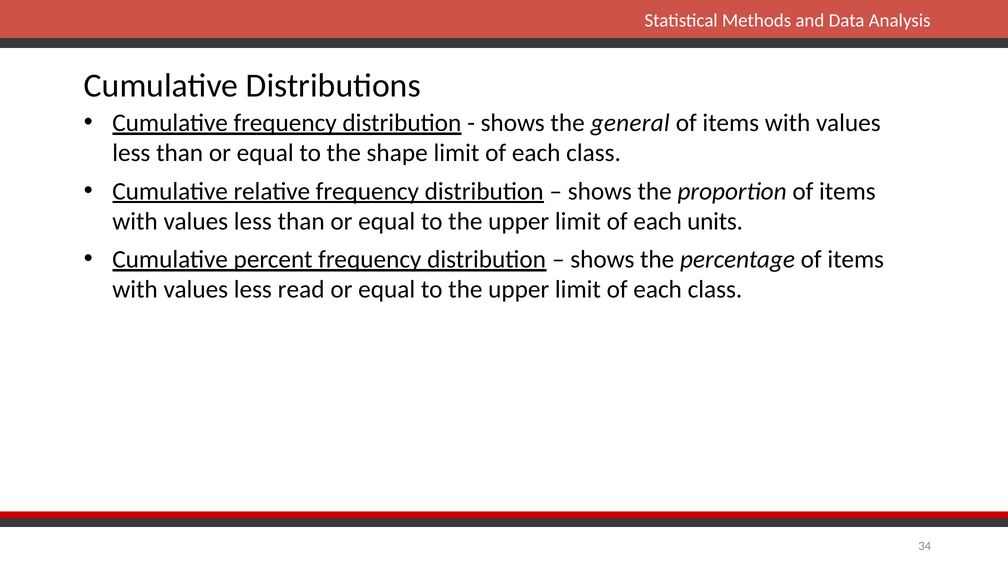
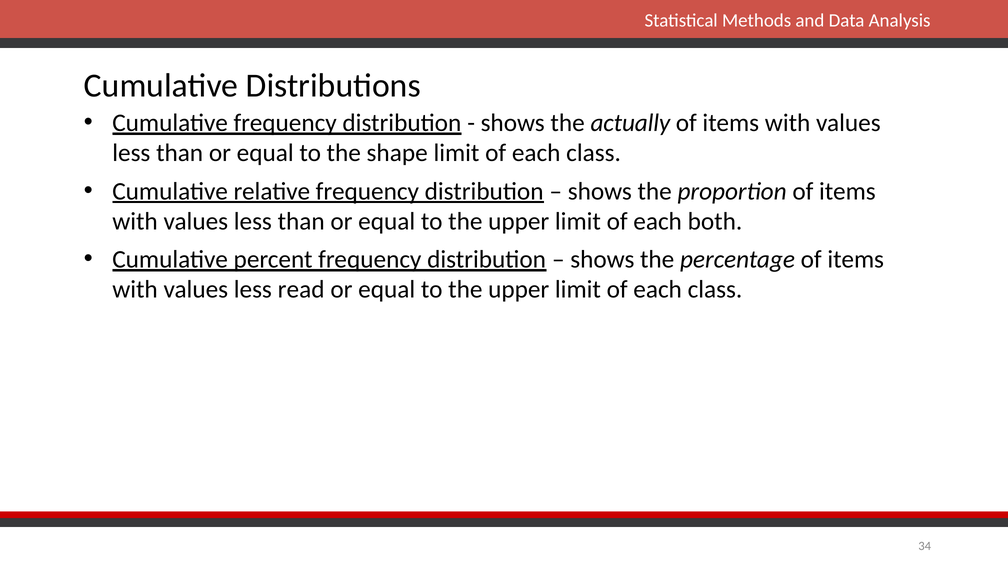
general: general -> actually (630, 123)
units: units -> both (715, 222)
